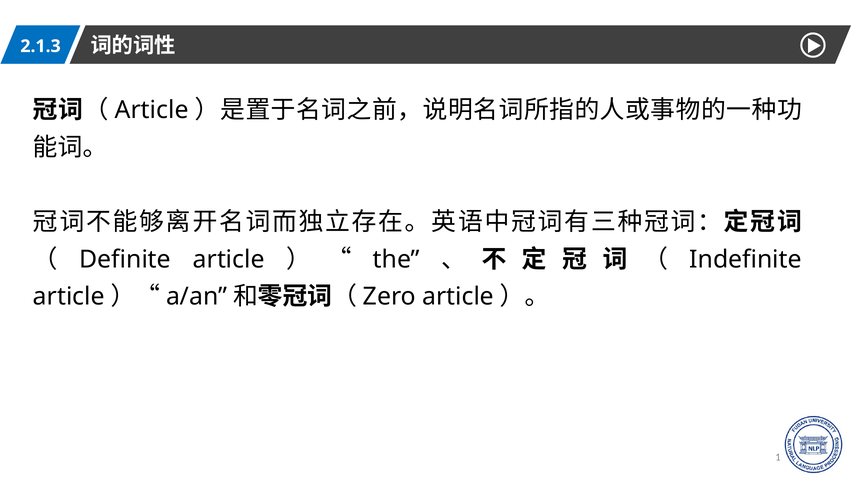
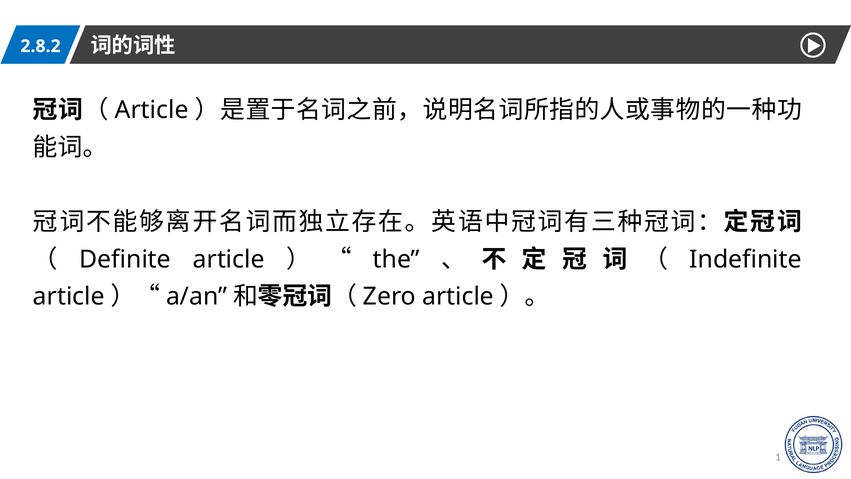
2.1.3: 2.1.3 -> 2.8.2 (41, 46)
